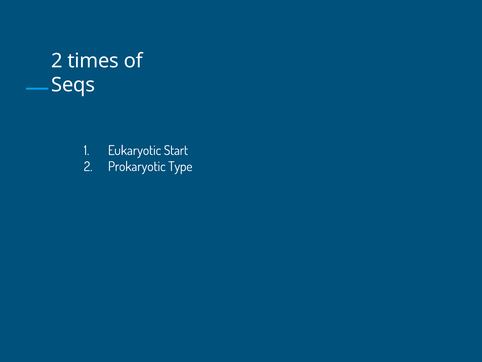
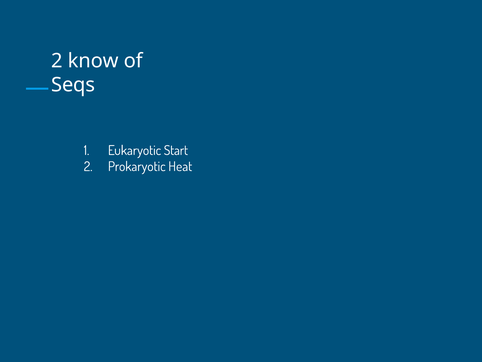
times: times -> know (93, 61)
Type: Type -> Heat (180, 166)
